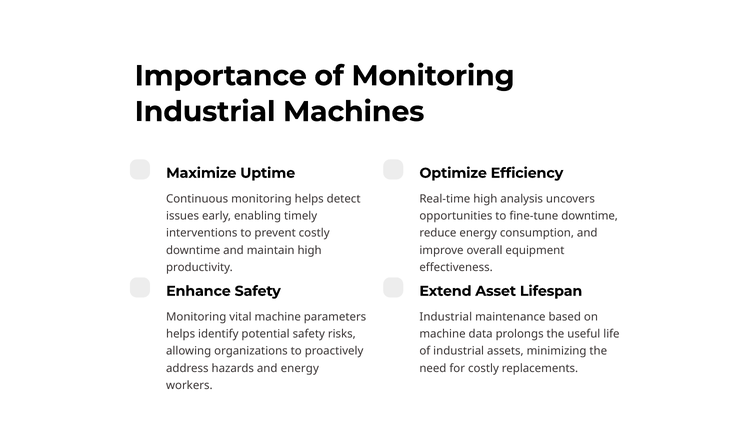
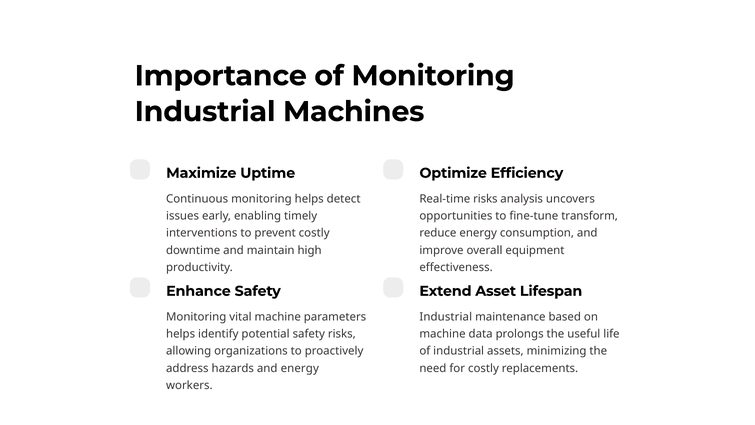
Real-time high: high -> risks (485, 199)
fine-tune downtime: downtime -> transform (590, 216)
